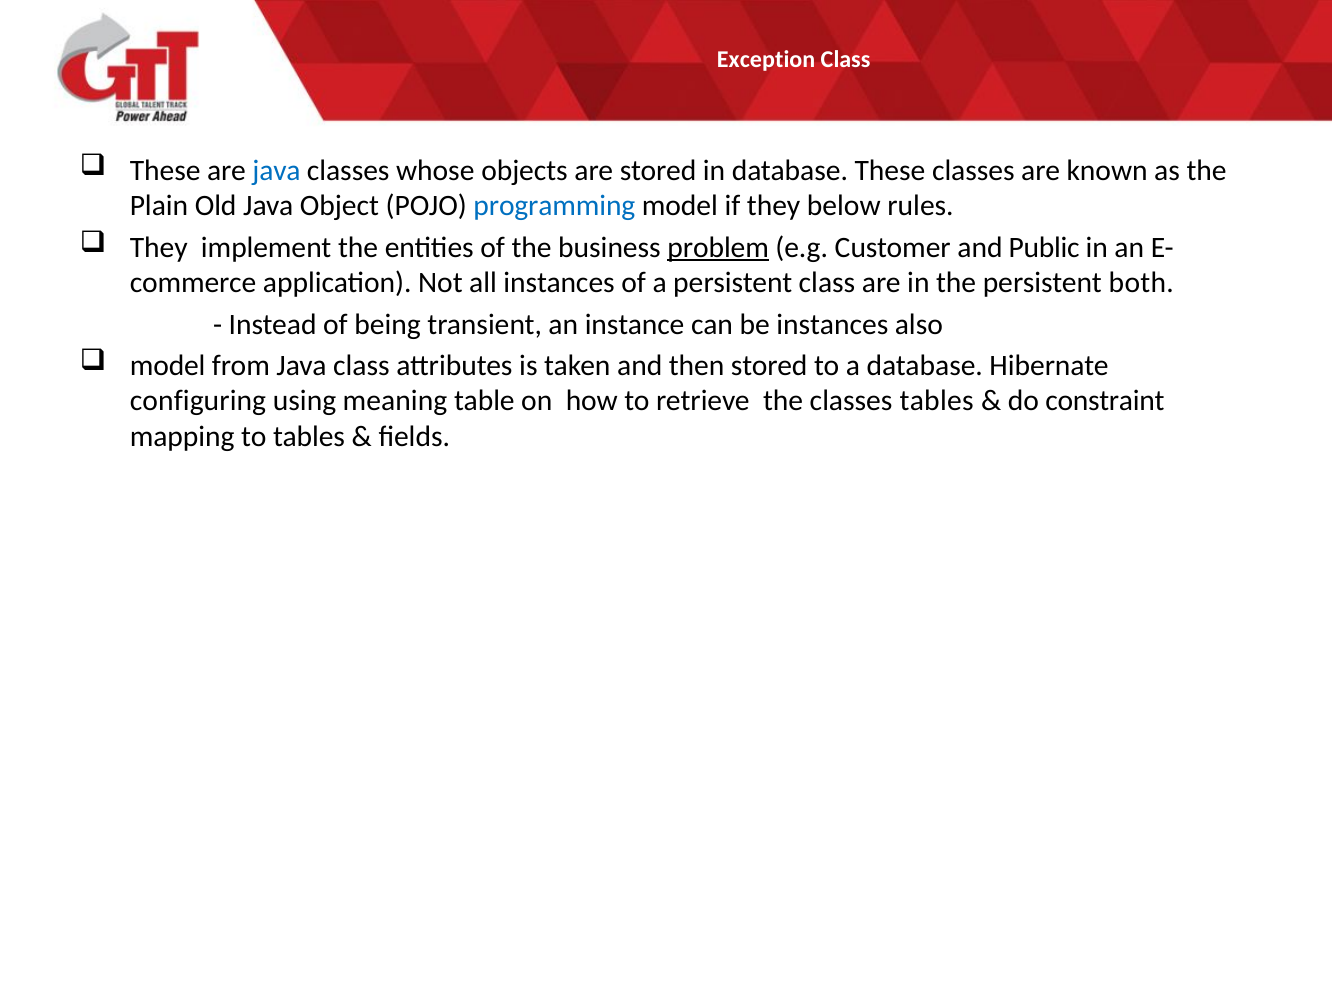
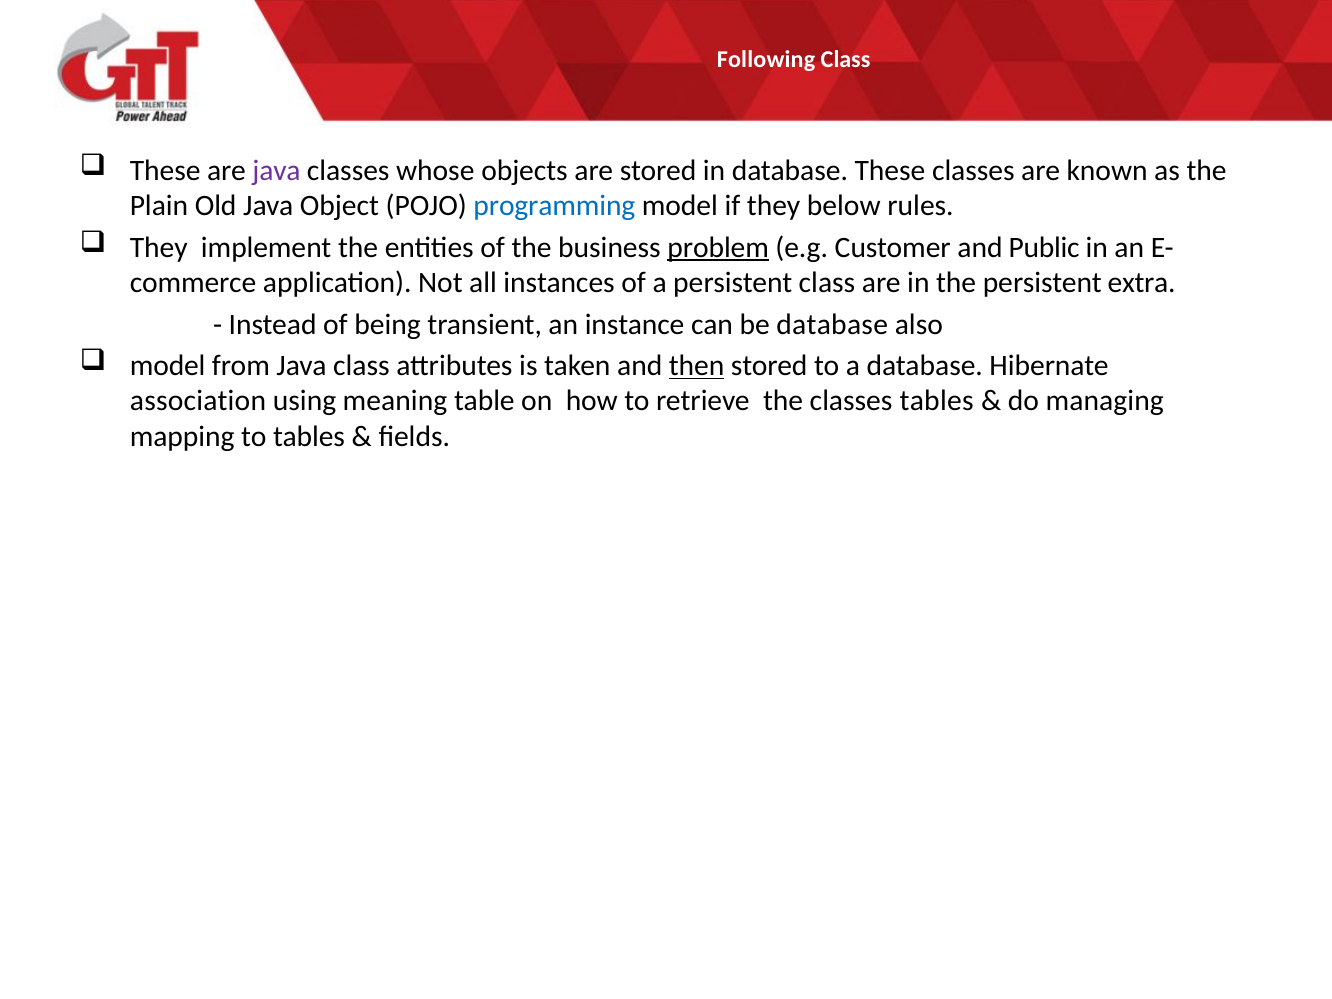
Exception: Exception -> Following (766, 60)
java colour: blue -> purple (277, 171)
both: both -> extra (1142, 283)
be instances: instances -> database (832, 324)
then underline: none -> present (697, 366)
configuring: configuring -> association (198, 401)
constraint: constraint -> managing (1105, 401)
